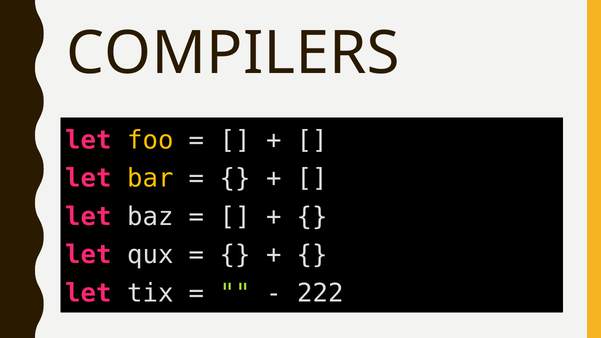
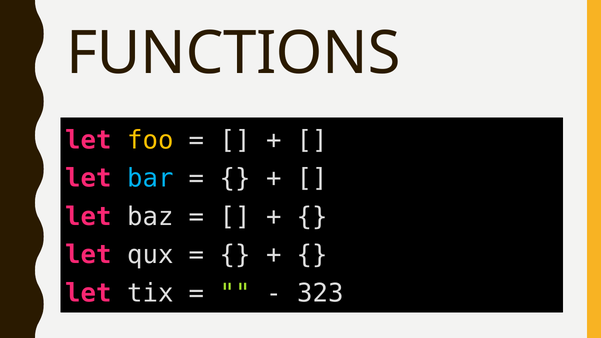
COMPILERS: COMPILERS -> FUNCTIONS (233, 53)
bar colour: yellow -> light blue (150, 179)
222: 222 -> 323 (320, 293)
